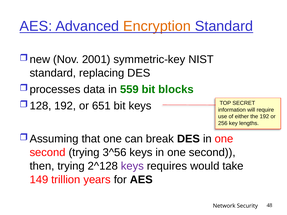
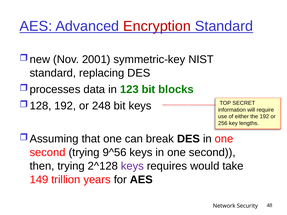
Encryption colour: orange -> red (157, 26)
559: 559 -> 123 (129, 90)
651: 651 -> 248 (101, 106)
3^56: 3^56 -> 9^56 (115, 153)
